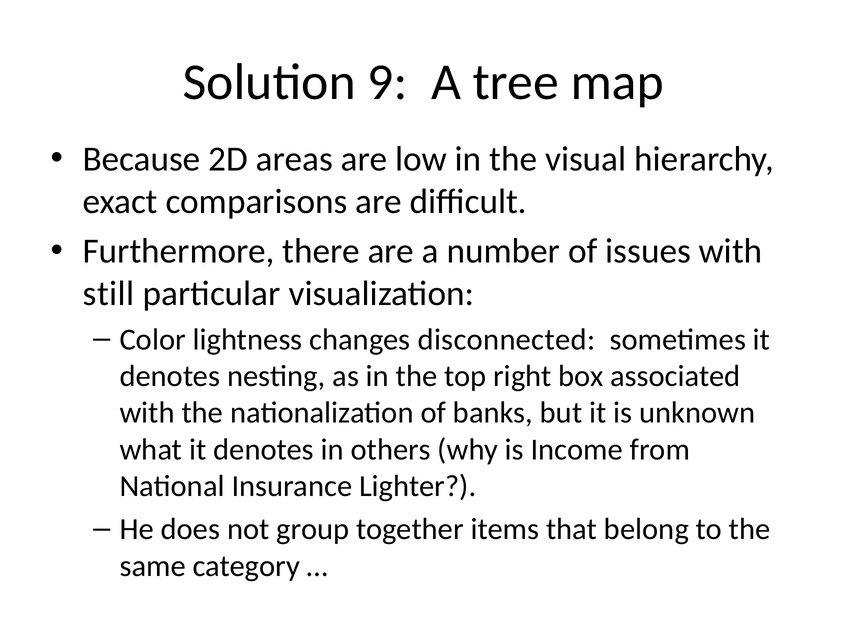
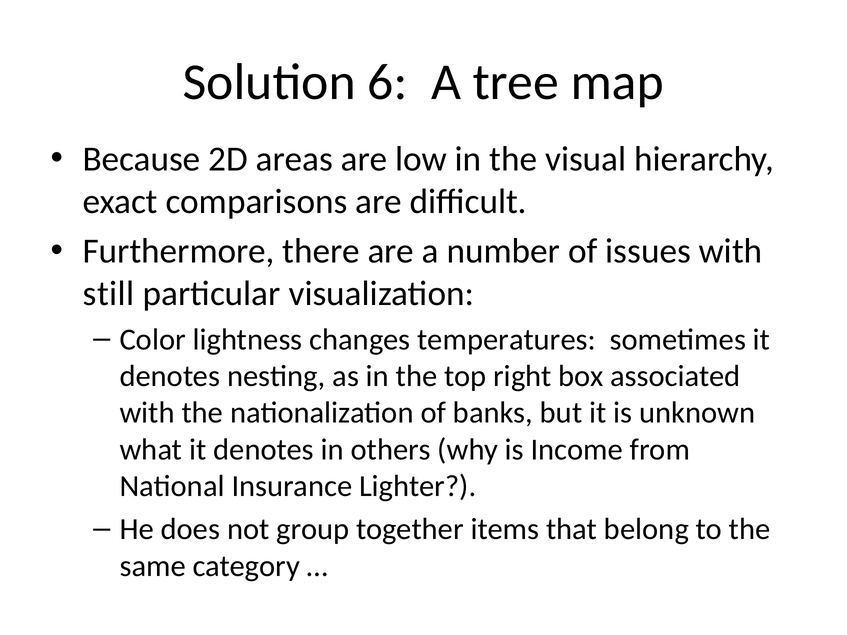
9: 9 -> 6 (388, 82)
disconnected: disconnected -> temperatures (507, 340)
